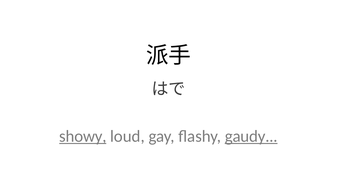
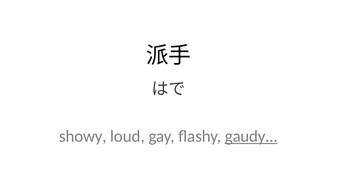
showy underline: present -> none (83, 136)
